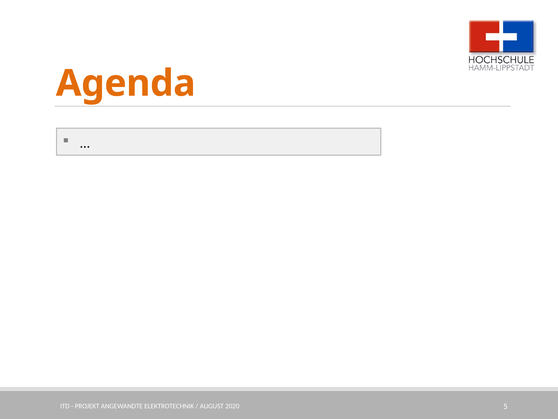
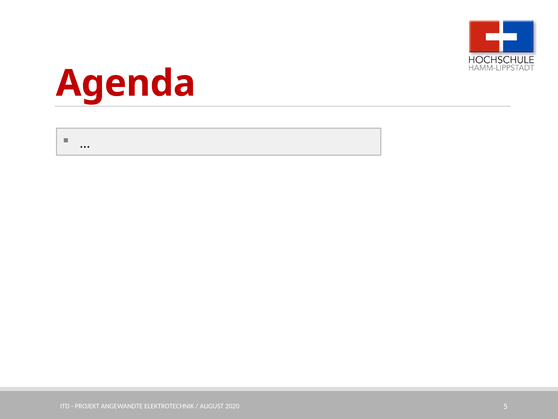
Agenda colour: orange -> red (126, 83)
